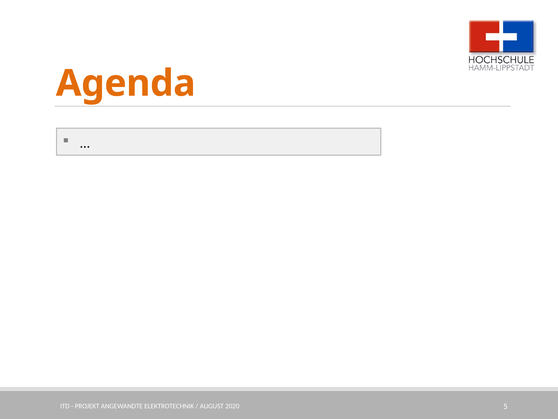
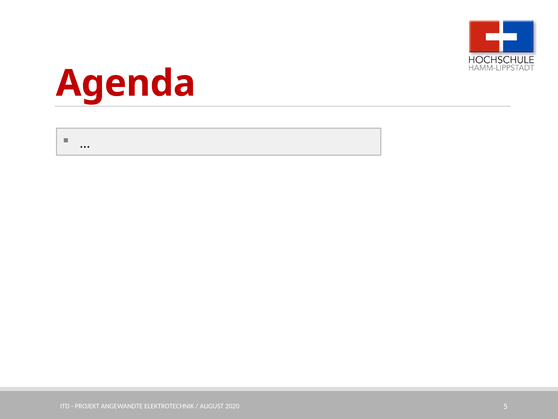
Agenda colour: orange -> red (126, 83)
